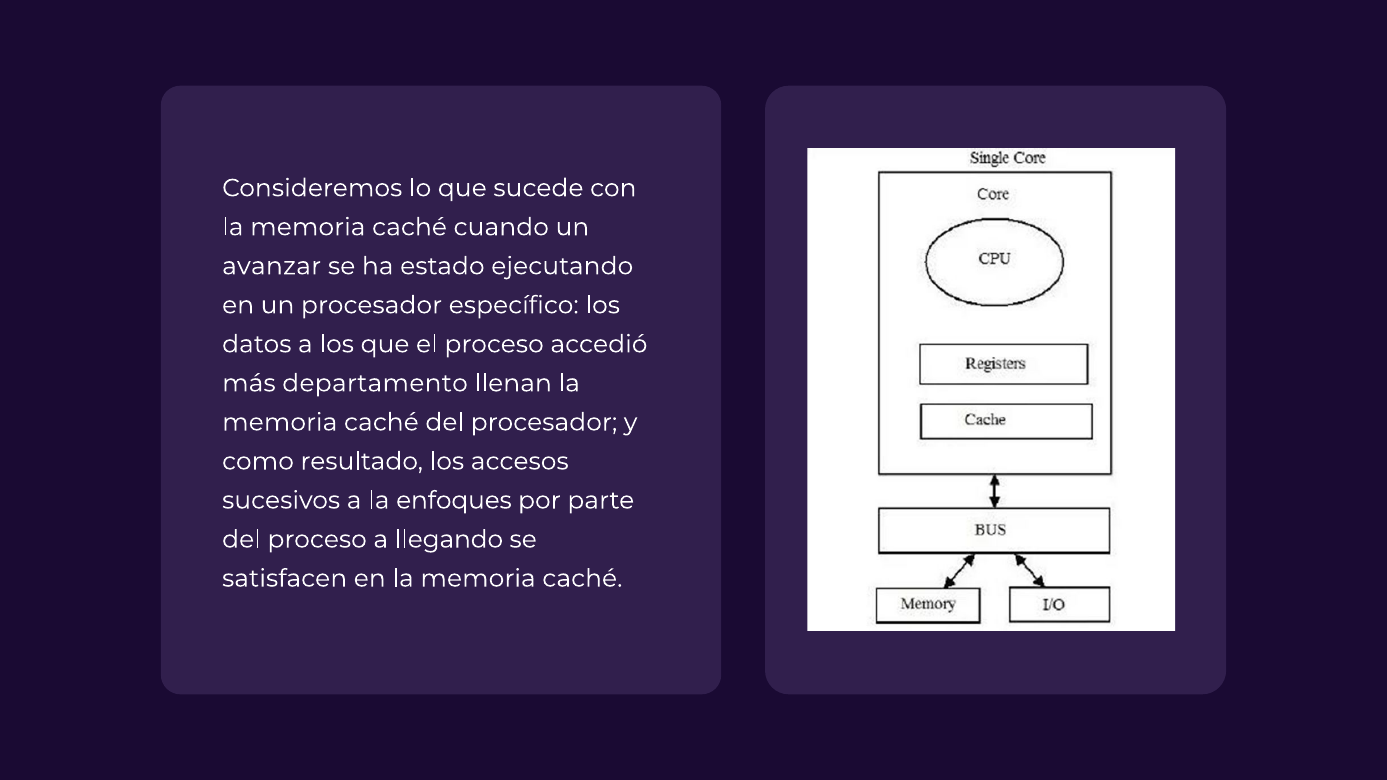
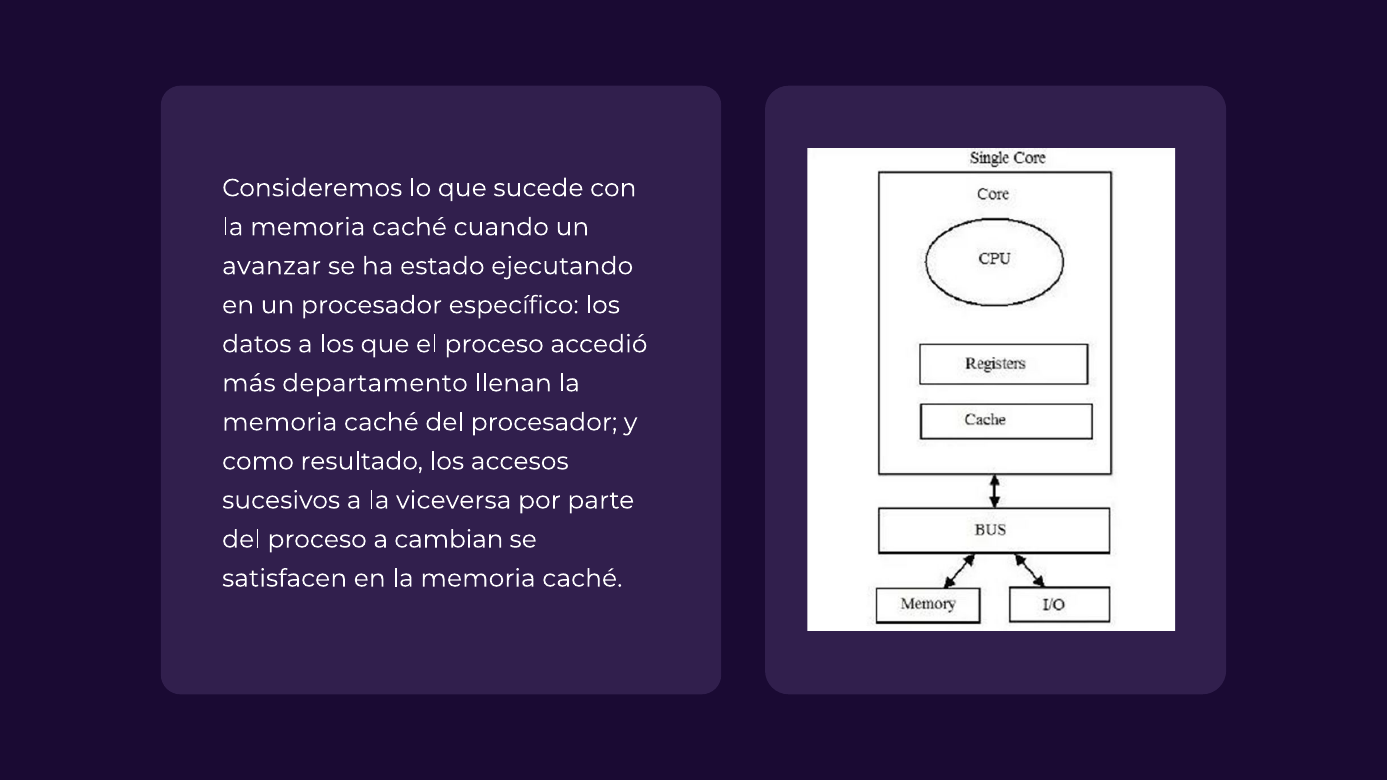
enfoques: enfoques -> viceversa (454, 500)
llegando: llegando -> cambian (449, 539)
